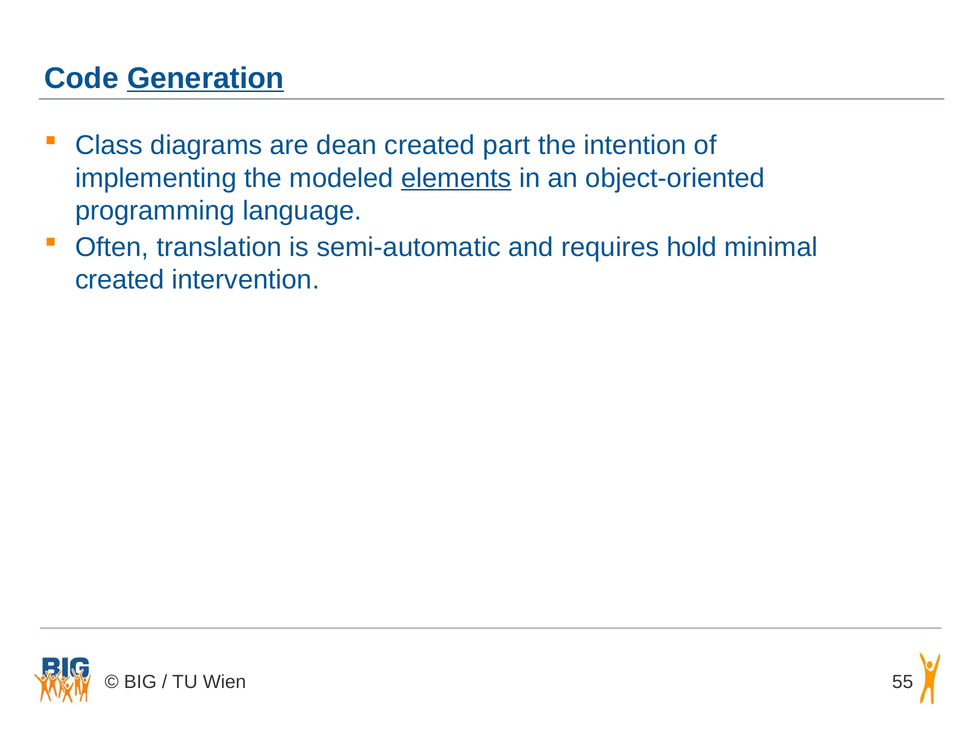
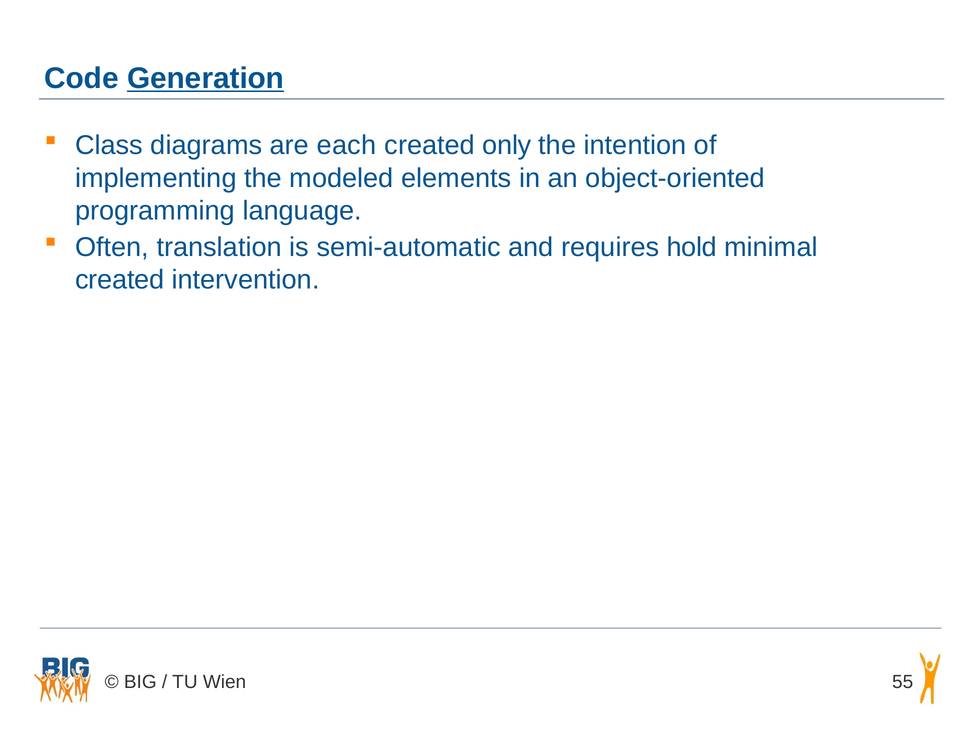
dean: dean -> each (347, 145)
part: part -> only (507, 145)
elements underline: present -> none (456, 178)
